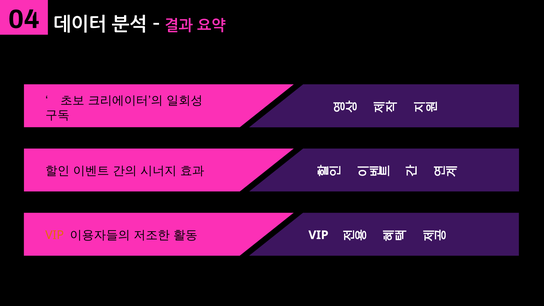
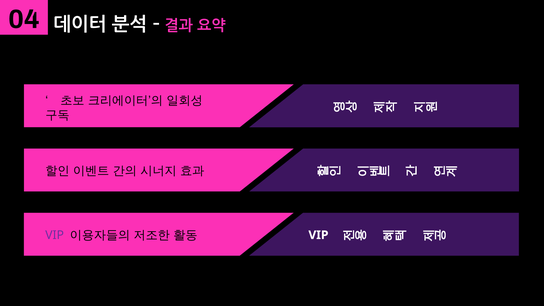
VIP colour: orange -> purple (55, 235)
